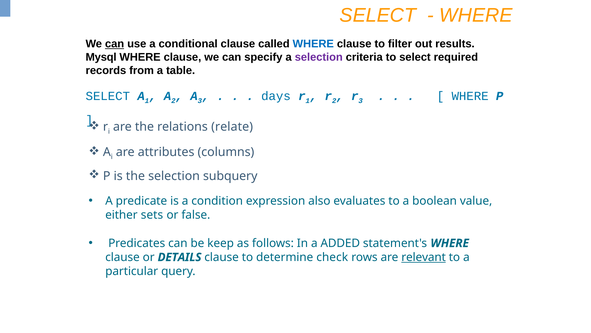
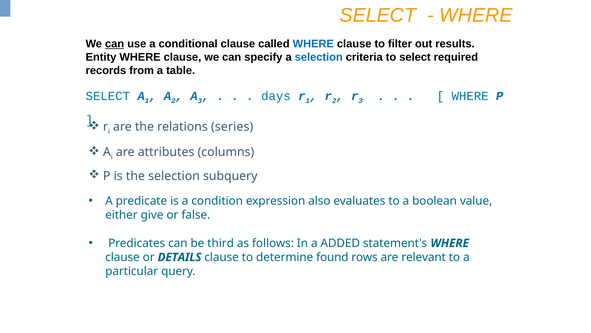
Mysql: Mysql -> Entity (101, 57)
selection colour: purple -> blue (319, 57)
relate: relate -> series (232, 127)
sets: sets -> give (152, 215)
keep: keep -> third (221, 243)
check: check -> found (332, 257)
relevant underline: present -> none (424, 257)
